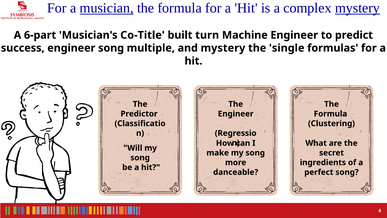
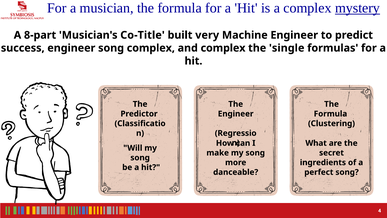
musician underline: present -> none (107, 8)
6-part: 6-part -> 8-part (40, 35)
turn: turn -> very (207, 35)
song multiple: multiple -> complex (151, 48)
and mystery: mystery -> complex (223, 48)
